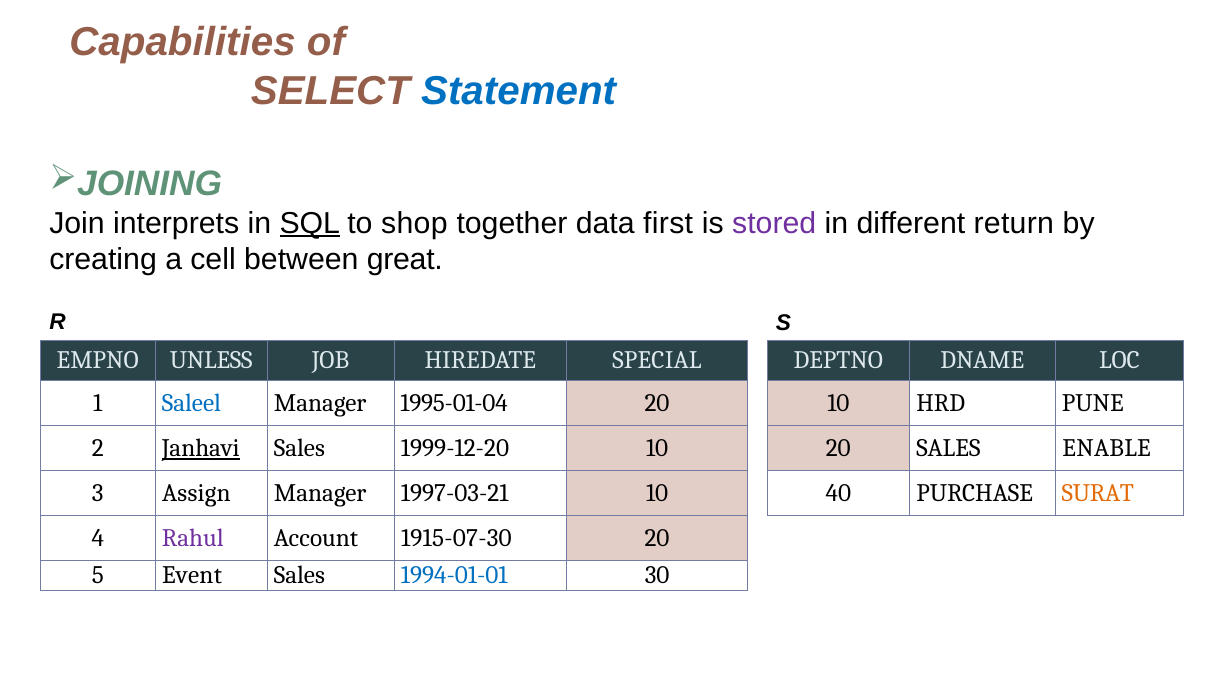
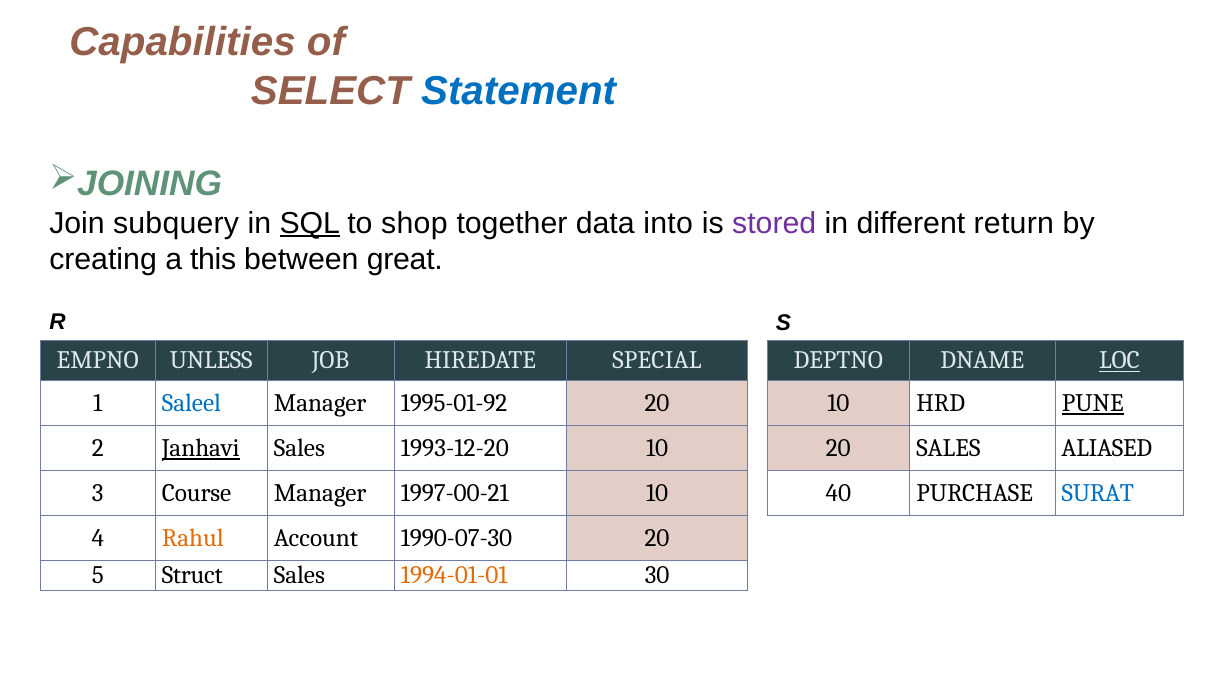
interprets: interprets -> subquery (176, 223)
first: first -> into (668, 223)
cell: cell -> this (213, 259)
LOC underline: none -> present (1119, 360)
1995-01-04: 1995-01-04 -> 1995-01-92 (454, 403)
PUNE underline: none -> present (1093, 403)
1999-12-20: 1999-12-20 -> 1993-12-20 (455, 448)
ENABLE: ENABLE -> ALIASED (1107, 448)
Assign: Assign -> Course (197, 493)
1997-03-21: 1997-03-21 -> 1997-00-21 (455, 493)
SURAT colour: orange -> blue (1098, 493)
Rahul colour: purple -> orange (193, 538)
1915-07-30: 1915-07-30 -> 1990-07-30 (457, 538)
Event: Event -> Struct (192, 575)
1994-01-01 colour: blue -> orange (454, 575)
